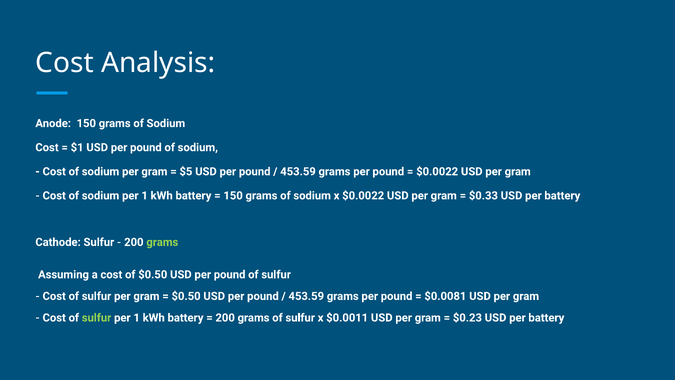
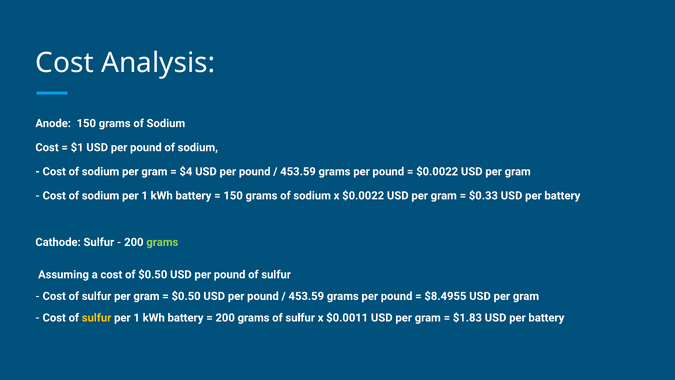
$5: $5 -> $4 (186, 171)
$0.0081: $0.0081 -> $8.4955 (445, 296)
sulfur colour: light green -> yellow (97, 318)
$0.23: $0.23 -> $1.83 (467, 318)
